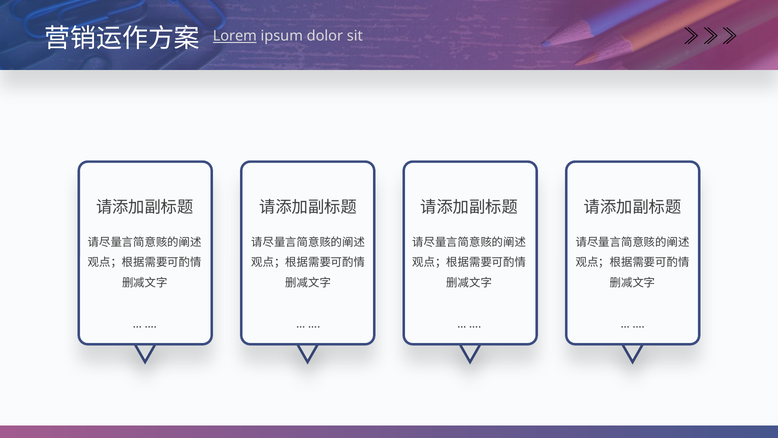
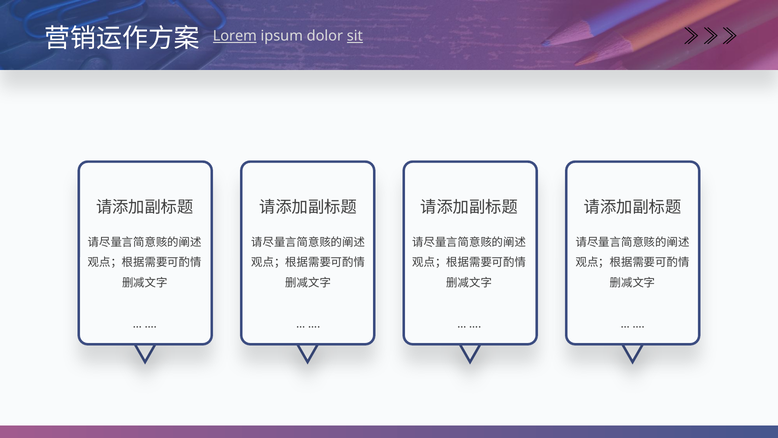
sit underline: none -> present (355, 36)
